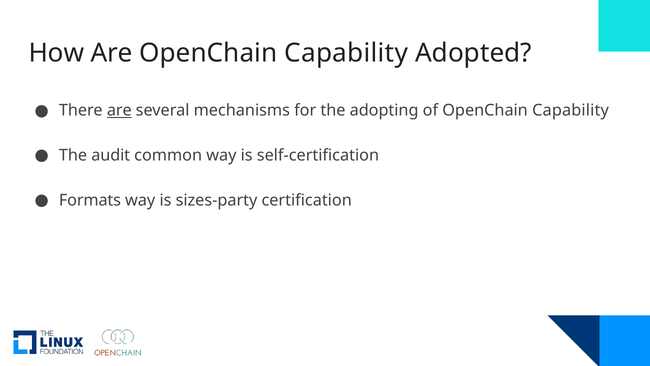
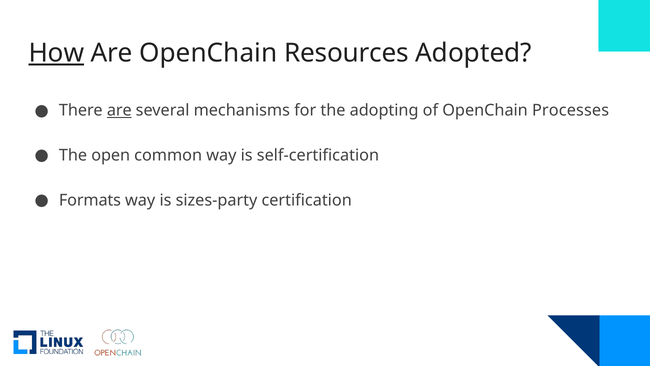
How underline: none -> present (56, 53)
Are OpenChain Capability: Capability -> Resources (346, 53)
of OpenChain Capability: Capability -> Processes (571, 110)
audit: audit -> open (111, 155)
